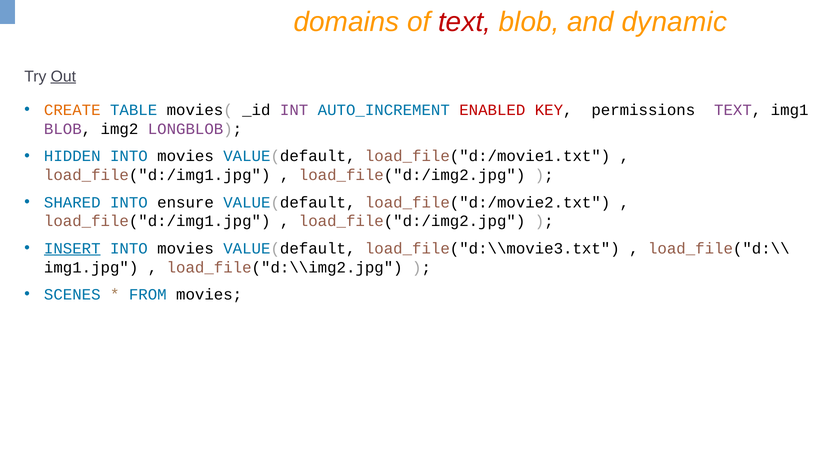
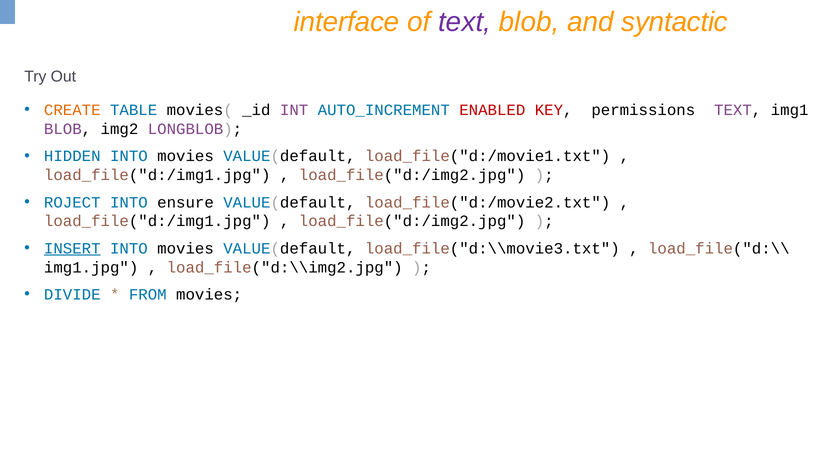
domains: domains -> interface (347, 22)
text colour: red -> purple (465, 22)
dynamic: dynamic -> syntactic (675, 22)
Out underline: present -> none (63, 76)
SHARED: SHARED -> ROJECT (72, 202)
SCENES: SCENES -> DIVIDE (72, 295)
